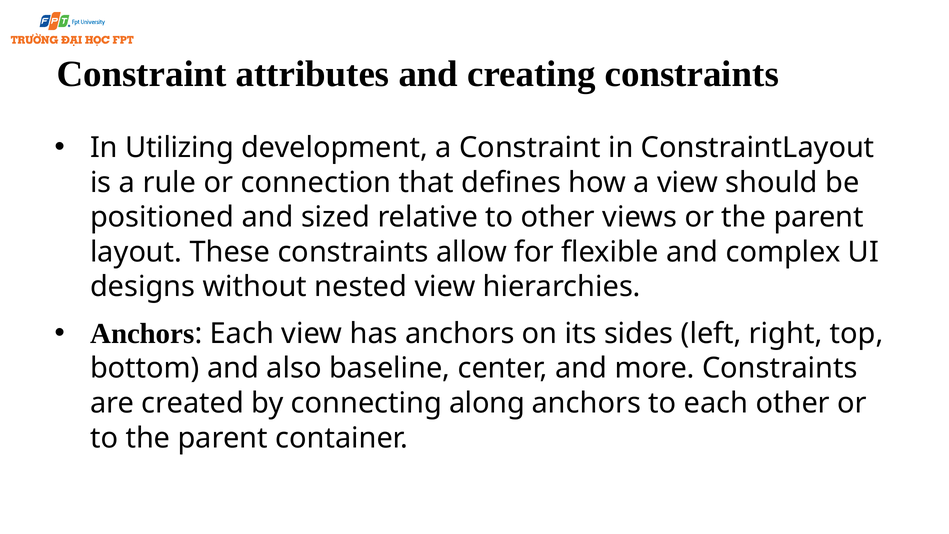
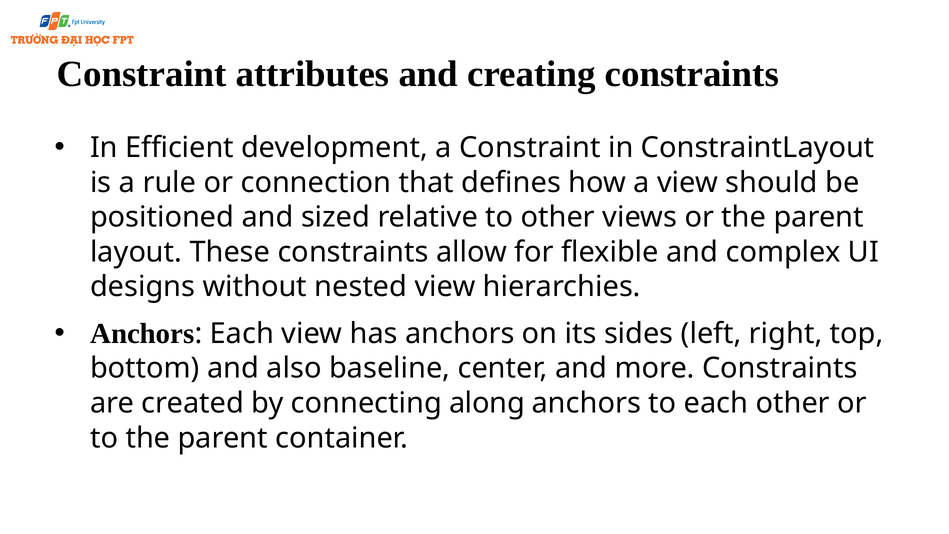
Utilizing: Utilizing -> Efficient (180, 148)
